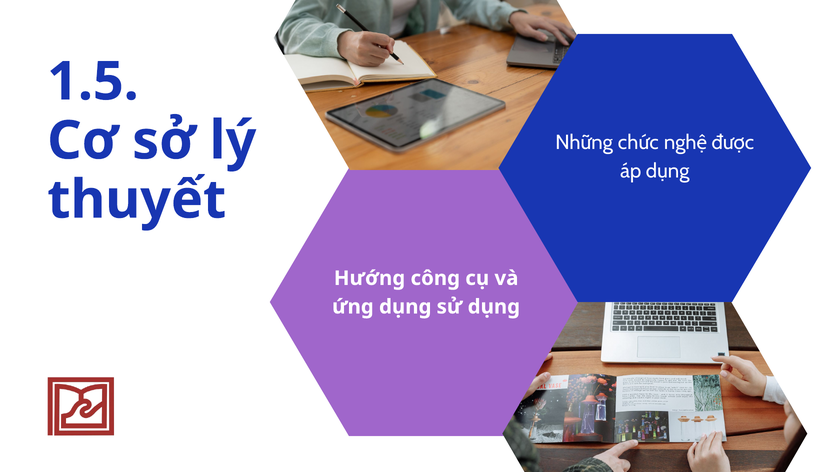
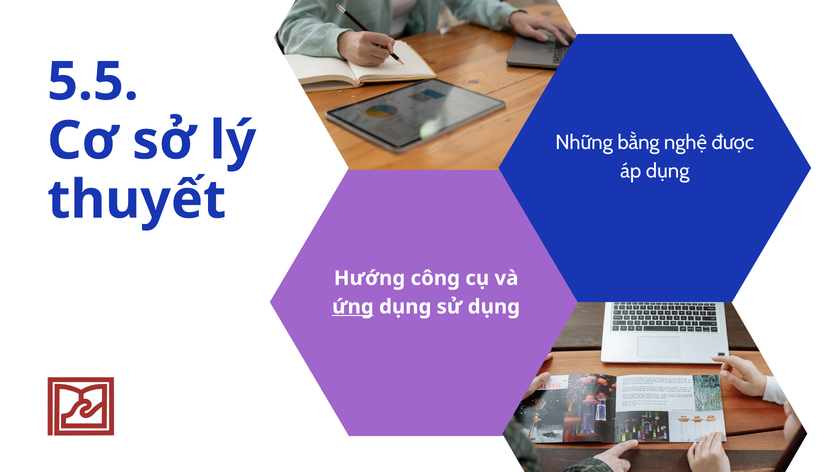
1.5: 1.5 -> 5.5 (93, 82)
chức: chức -> bằng (638, 142)
ứng underline: none -> present (353, 307)
